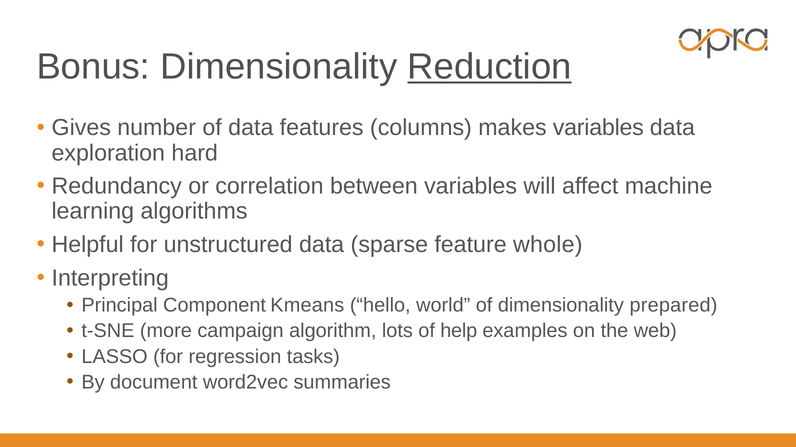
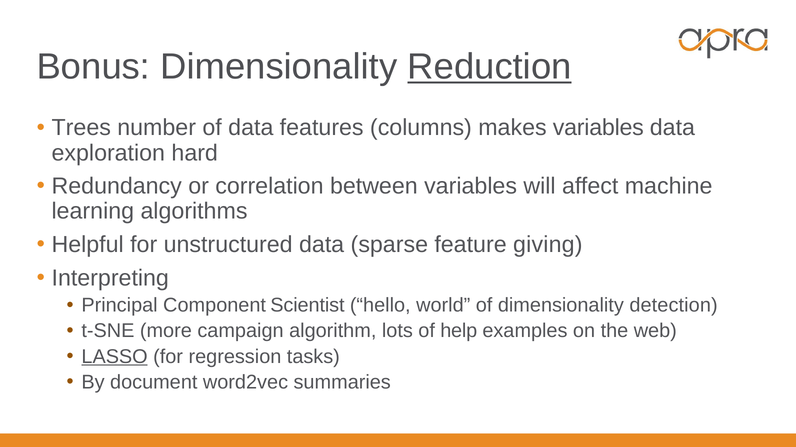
Gives: Gives -> Trees (81, 128)
whole: whole -> giving (548, 245)
Kmeans: Kmeans -> Scientist (307, 306)
prepared: prepared -> detection (674, 306)
LASSO underline: none -> present (115, 357)
